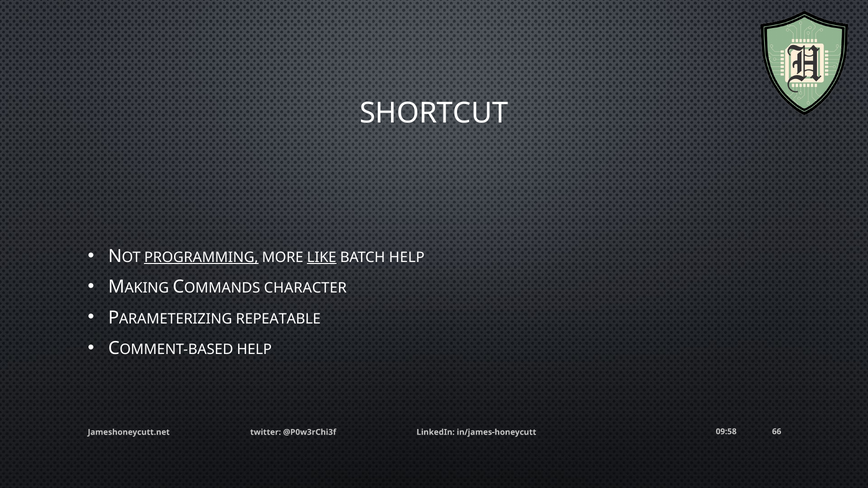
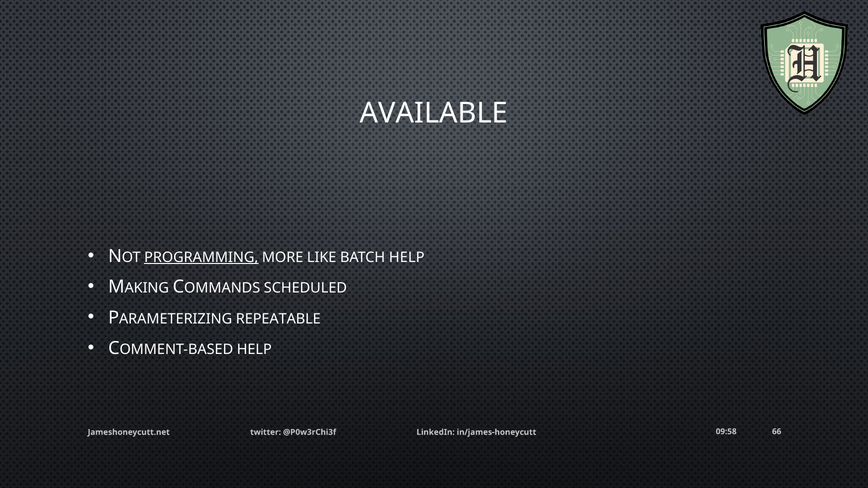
SHORTCUT: SHORTCUT -> AVAILABLE (434, 113)
LIKE underline: present -> none (322, 257)
CHARACTER: CHARACTER -> SCHEDULED (305, 288)
